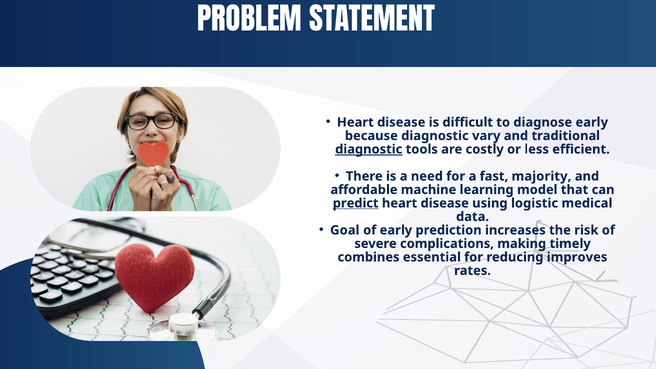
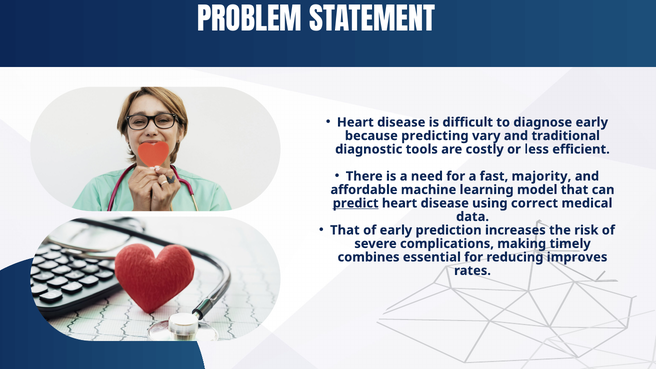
because diagnostic: diagnostic -> predicting (435, 136)
diagnostic underline: present -> none (369, 149)
logistic: logistic -> correct (535, 203)
Goal: Goal -> That (345, 230)
